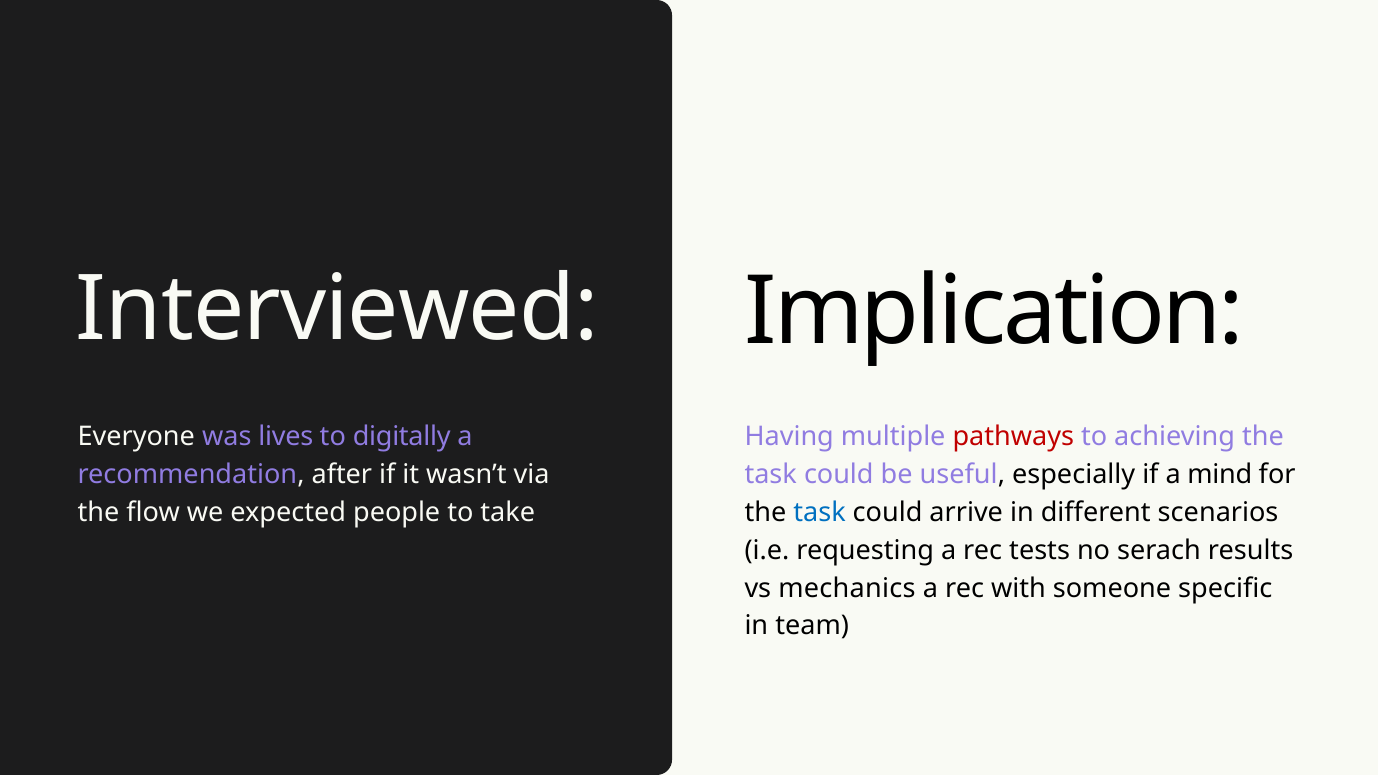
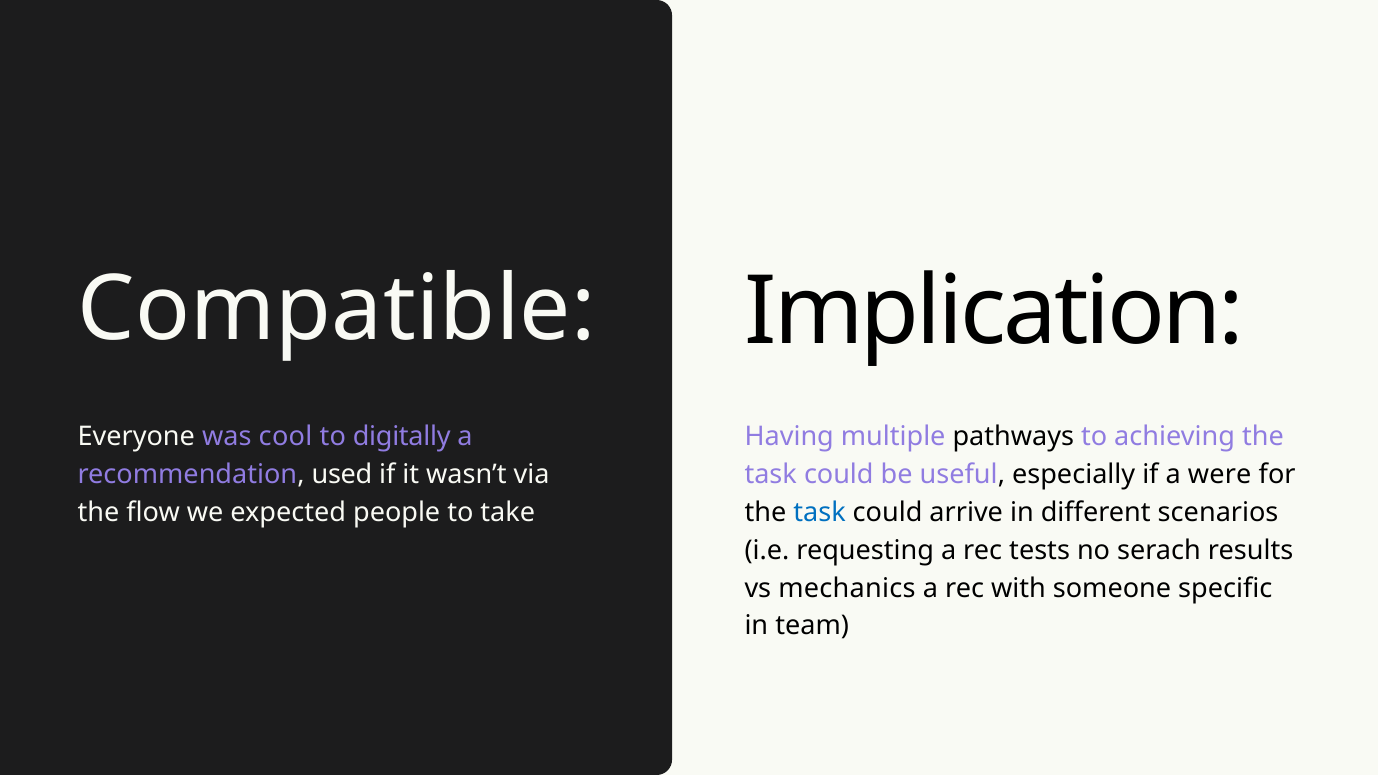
Interviewed: Interviewed -> Compatible (337, 310)
lives: lives -> cool (286, 437)
pathways colour: red -> black (1013, 437)
after: after -> used (342, 475)
mind: mind -> were (1220, 475)
